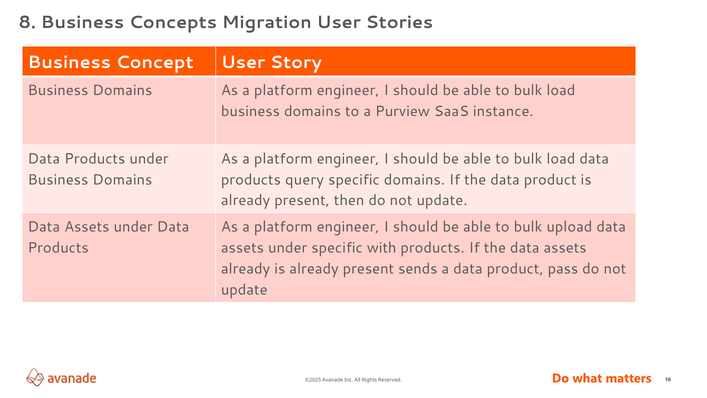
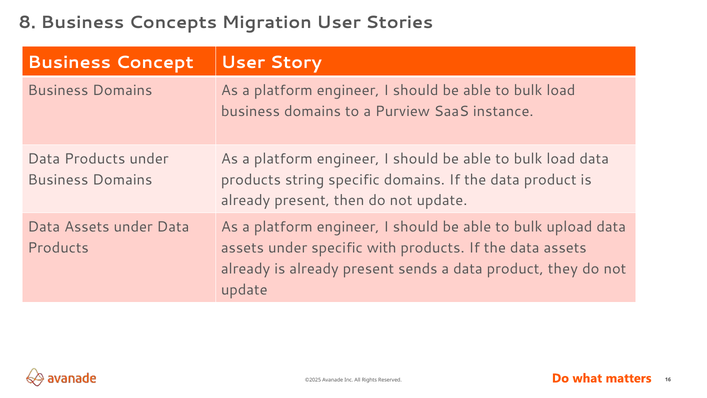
query: query -> string (305, 179)
pass: pass -> they (563, 269)
